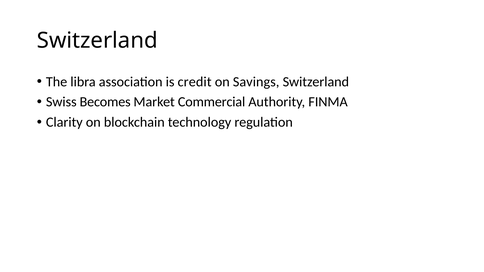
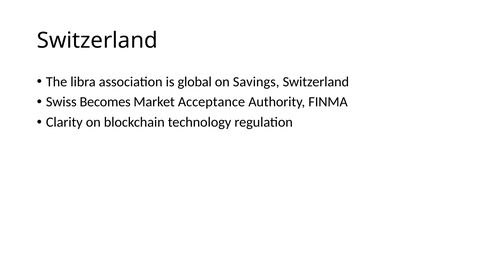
credit: credit -> global (195, 82)
Commercial: Commercial -> Acceptance (211, 102)
